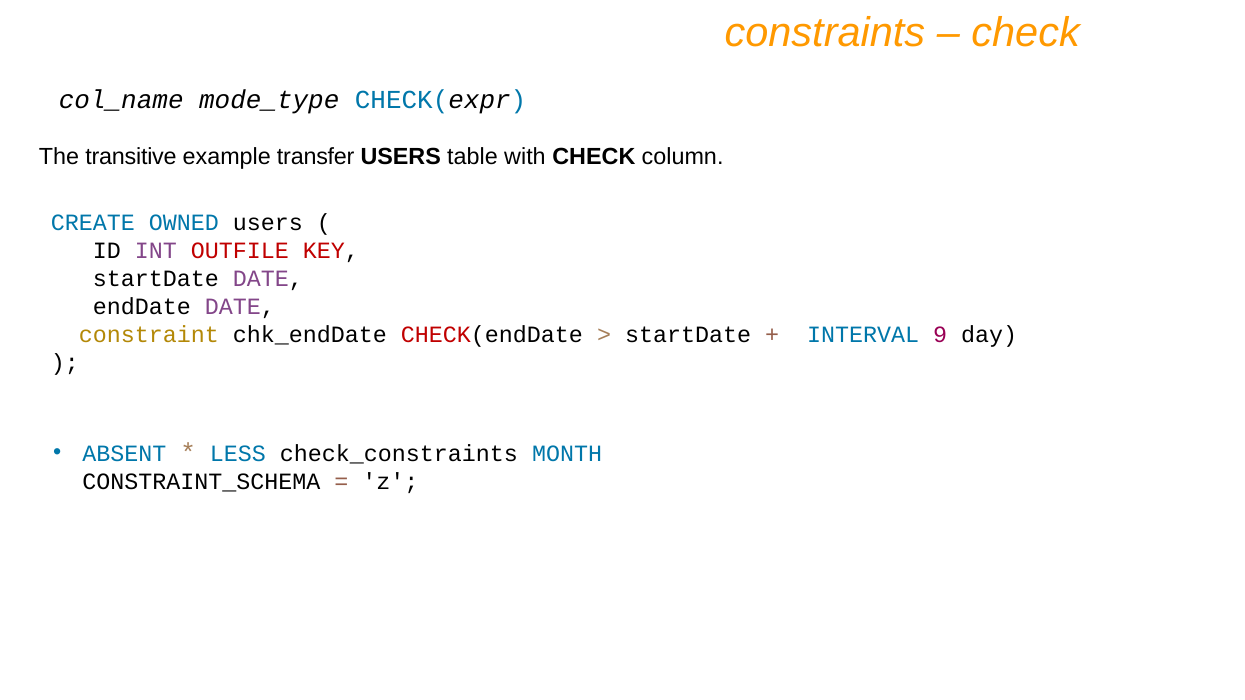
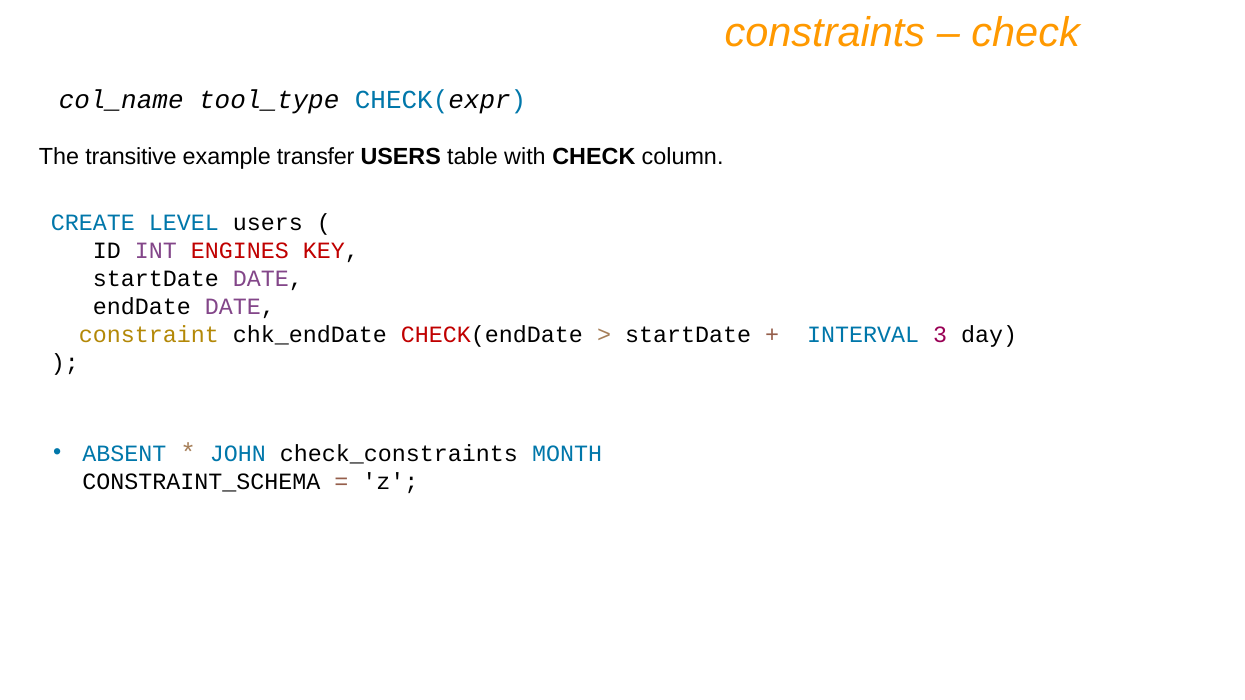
mode_type: mode_type -> tool_type (269, 100)
OWNED: OWNED -> LEVEL (184, 222)
OUTFILE: OUTFILE -> ENGINES (240, 250)
9: 9 -> 3 (940, 334)
LESS: LESS -> JOHN (238, 454)
